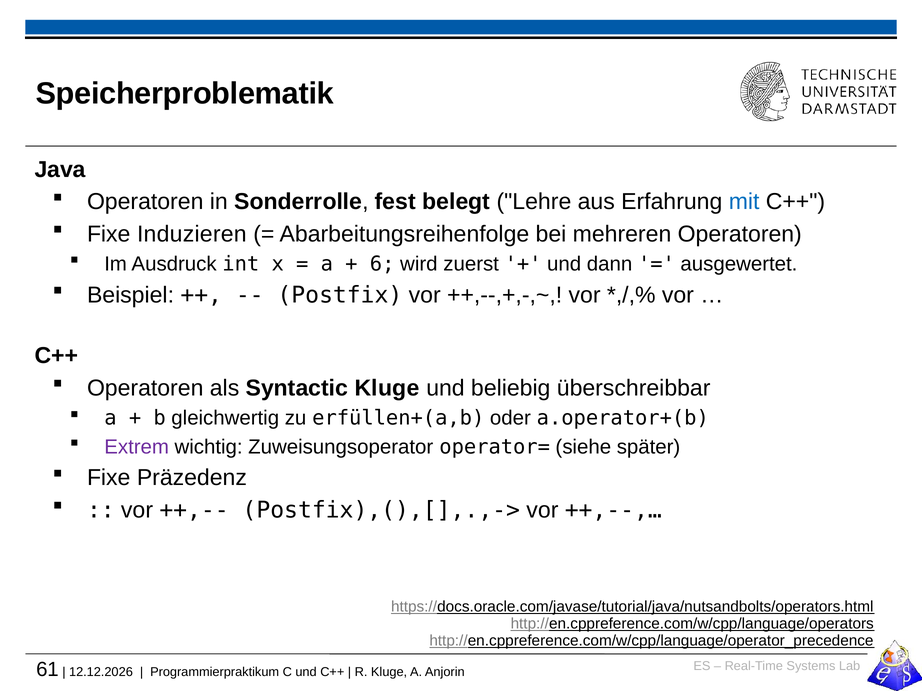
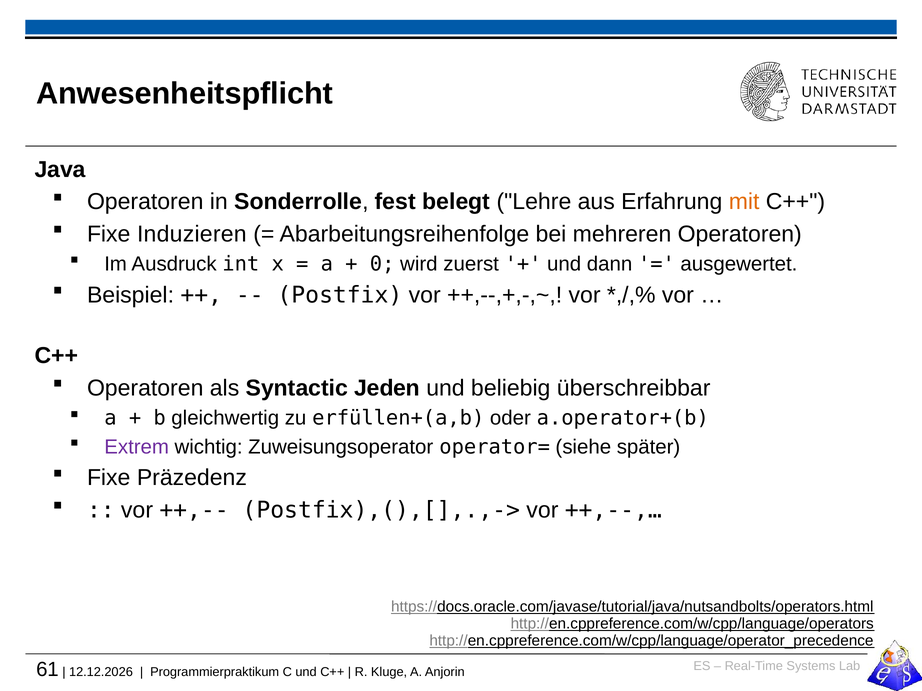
Speicherproblematik: Speicherproblematik -> Anwesenheitspflicht (185, 94)
mit colour: blue -> orange (744, 202)
6: 6 -> 0 (382, 264)
Syntactic Kluge: Kluge -> Jeden (387, 388)
